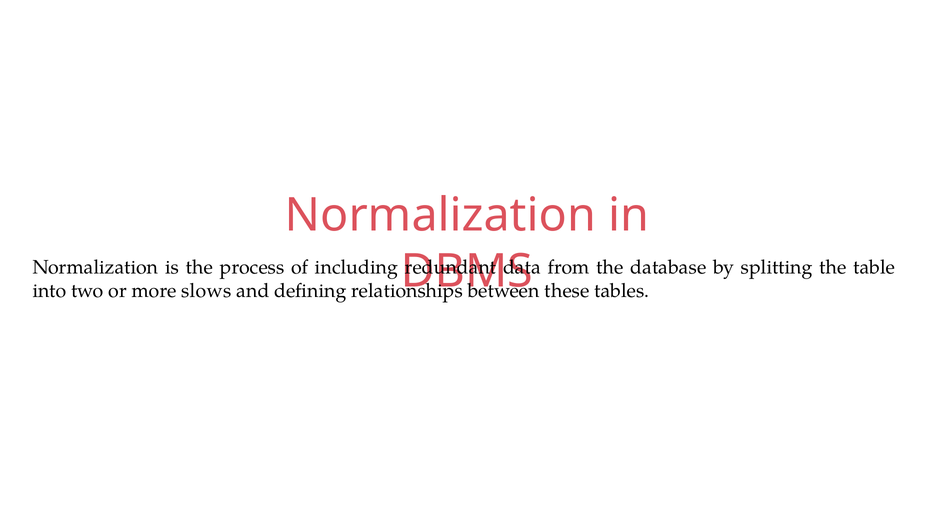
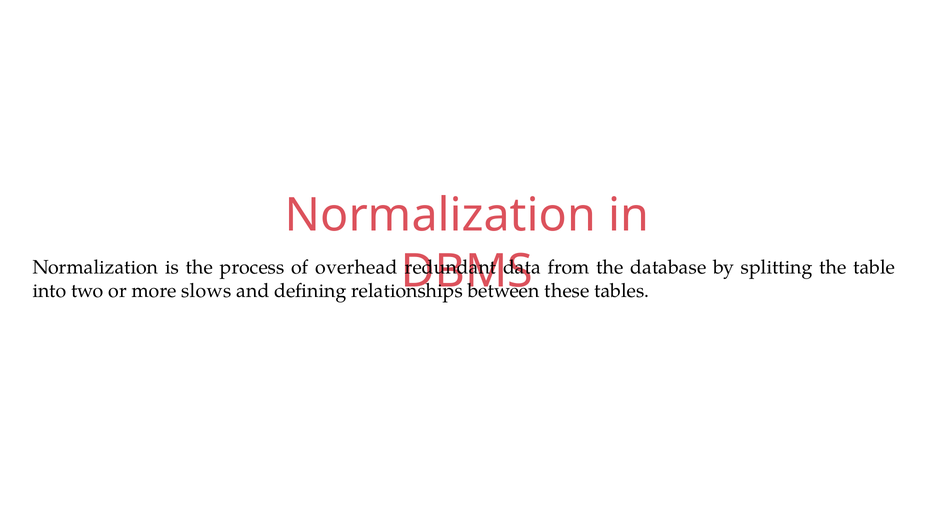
including: including -> overhead (356, 267)
